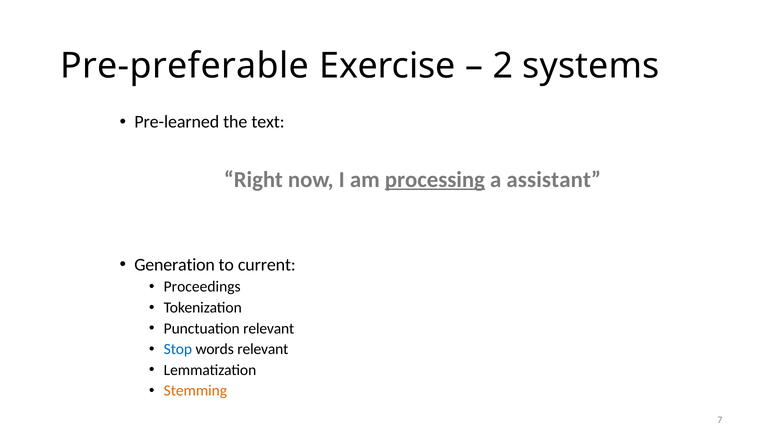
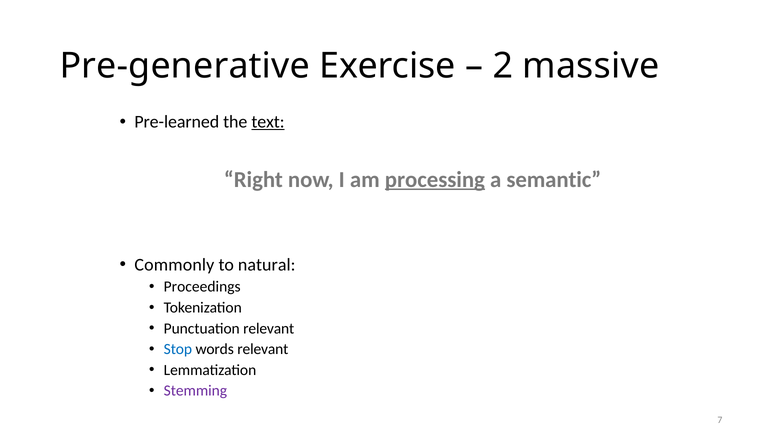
Pre-preferable: Pre-preferable -> Pre-generative (185, 66)
systems: systems -> massive (591, 66)
text underline: none -> present (268, 122)
assistant: assistant -> semantic (554, 180)
Generation: Generation -> Commonly (174, 265)
current: current -> natural (267, 265)
Stemming colour: orange -> purple (195, 391)
